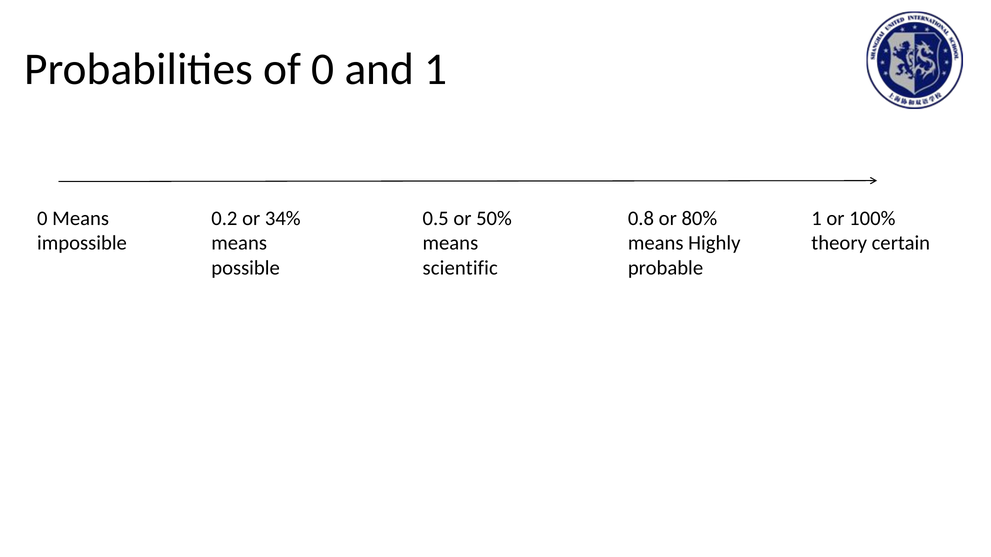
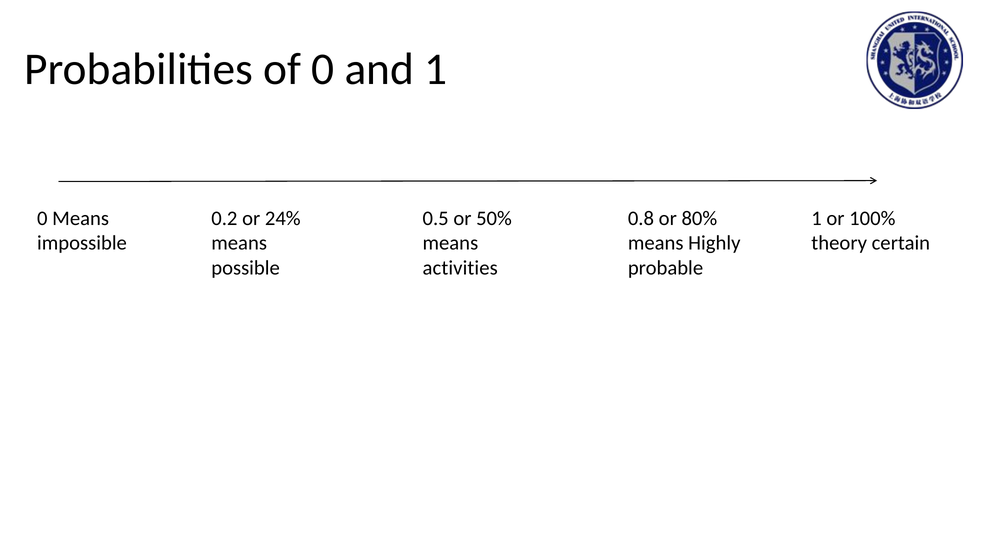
34%: 34% -> 24% (283, 219)
scientific: scientific -> activities (460, 268)
